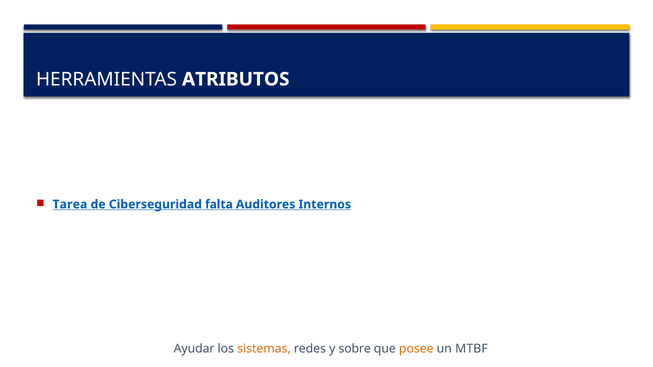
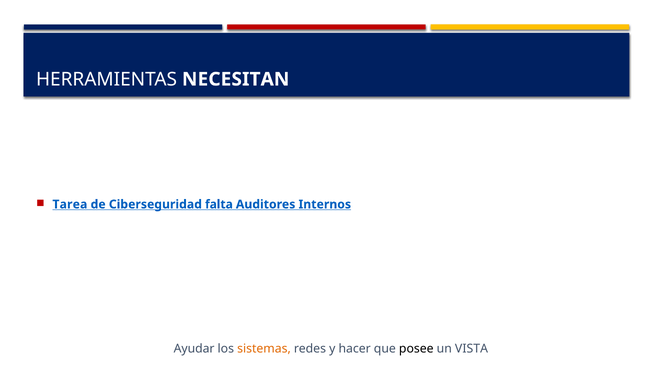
ATRIBUTOS: ATRIBUTOS -> NECESITAN (236, 79)
sobre: sobre -> hacer (355, 349)
posee colour: orange -> black (416, 349)
MTBF: MTBF -> VISTA (472, 349)
